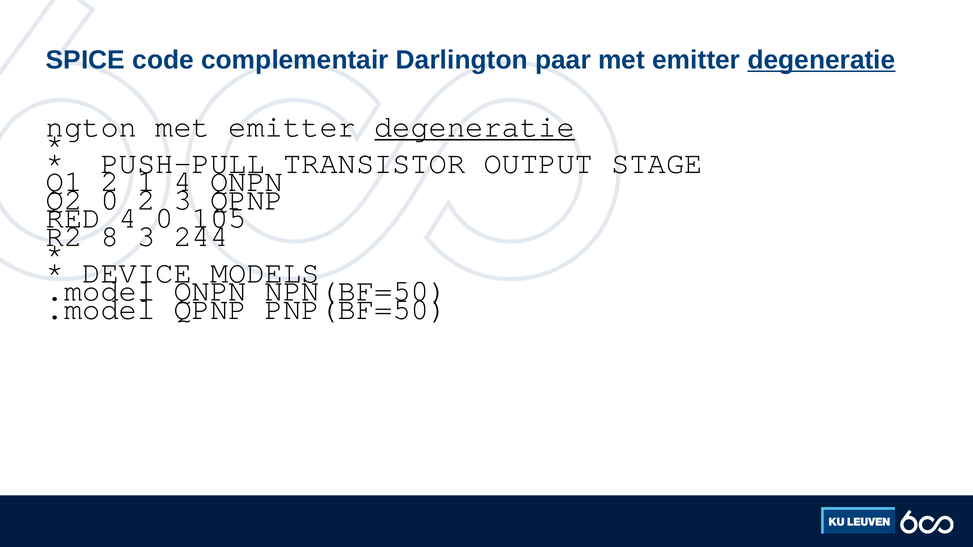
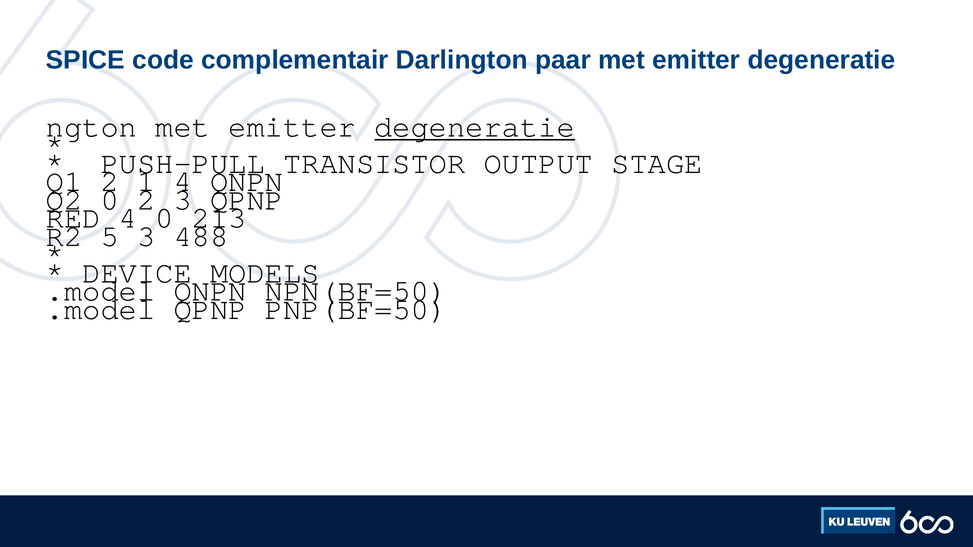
degeneratie underline: present -> none (821, 60)
105: 105 -> 213 (219, 218)
8: 8 -> 5 (110, 236)
244: 244 -> 488 (201, 236)
